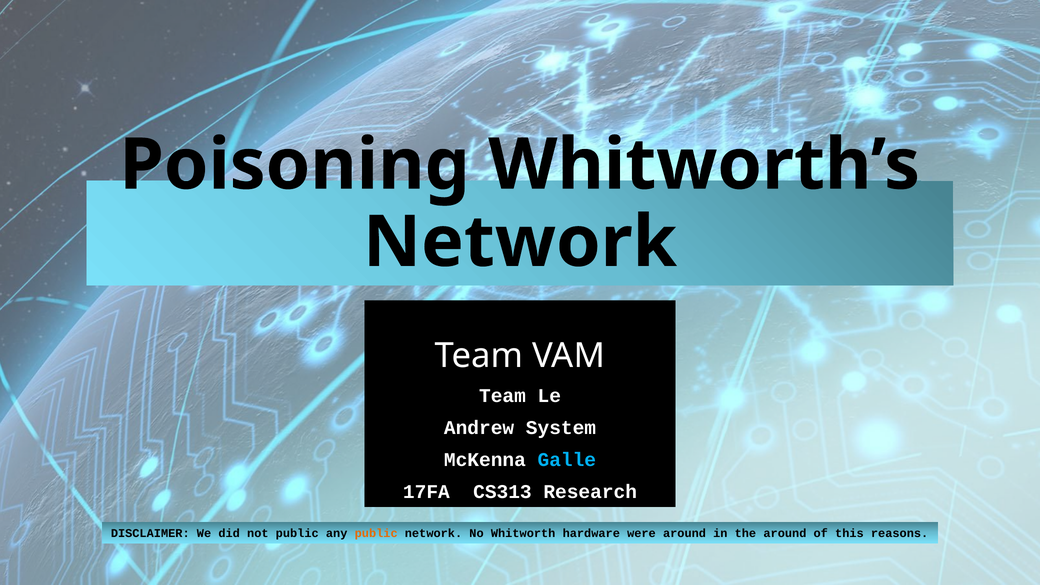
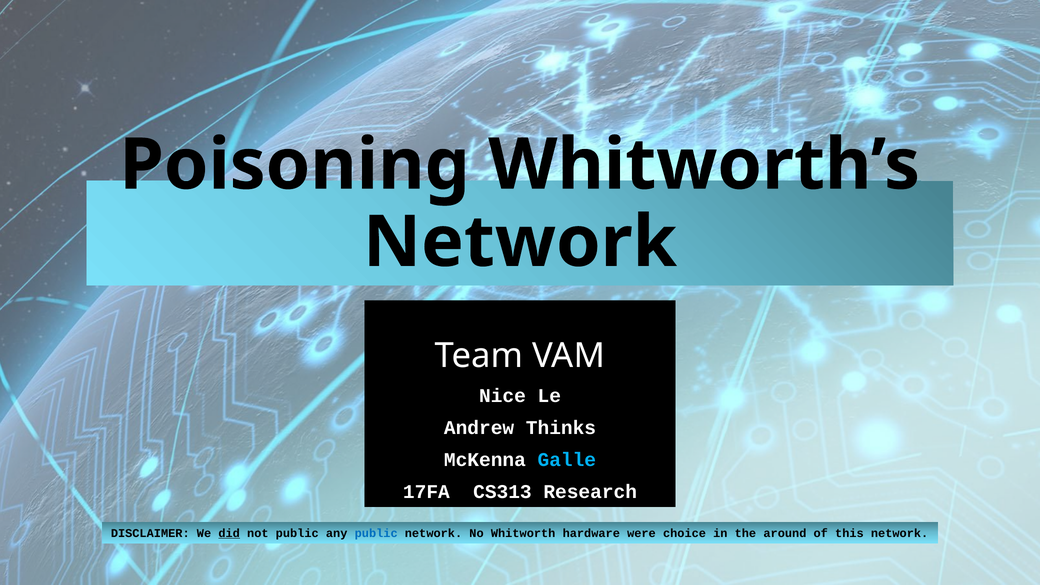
Team: Team -> Nice (502, 396)
System: System -> Thinks (561, 428)
did underline: none -> present (229, 533)
public colour: orange -> blue (376, 533)
were around: around -> choice (685, 533)
this reasons: reasons -> network (900, 533)
